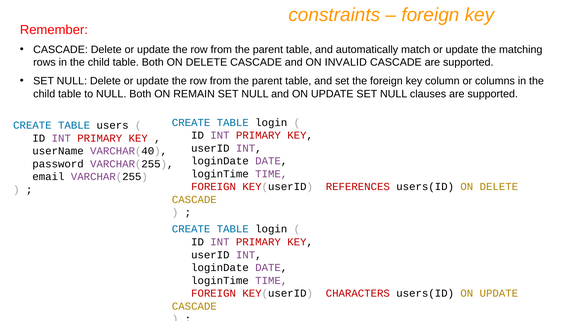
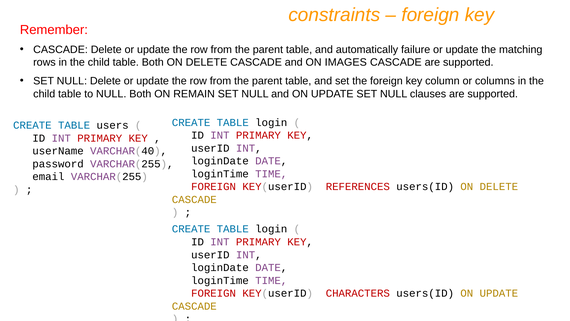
match: match -> failure (416, 50)
INVALID: INVALID -> IMAGES (346, 62)
